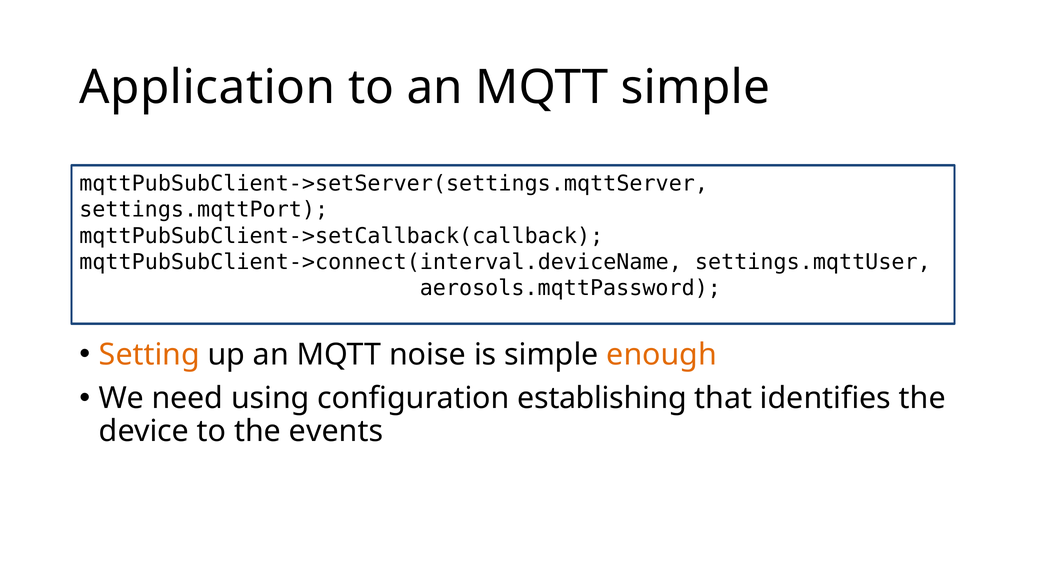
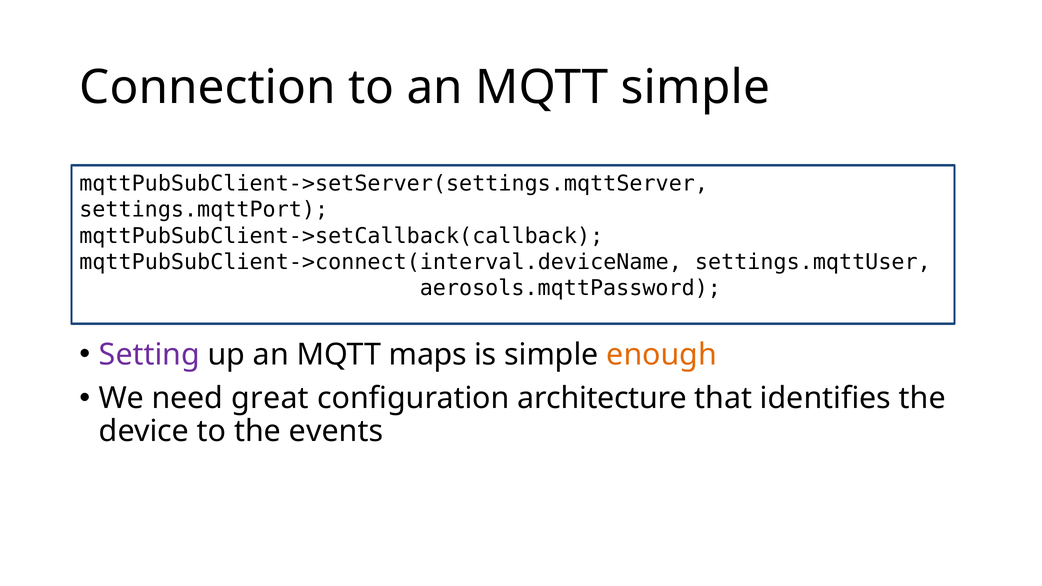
Application: Application -> Connection (208, 88)
Setting colour: orange -> purple (149, 355)
noise: noise -> maps (428, 355)
using: using -> great (270, 398)
establishing: establishing -> architecture (602, 398)
